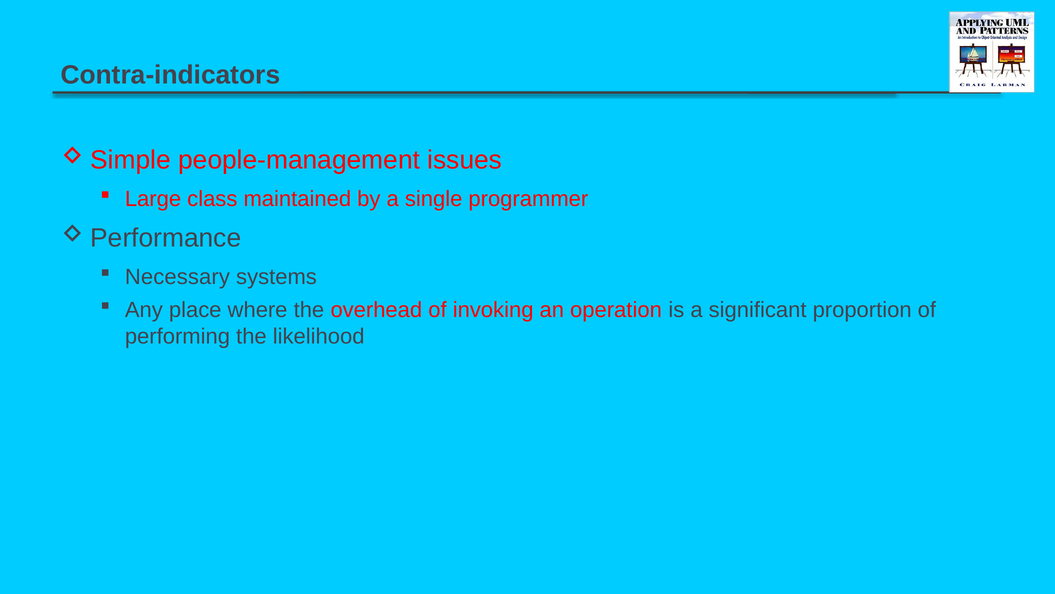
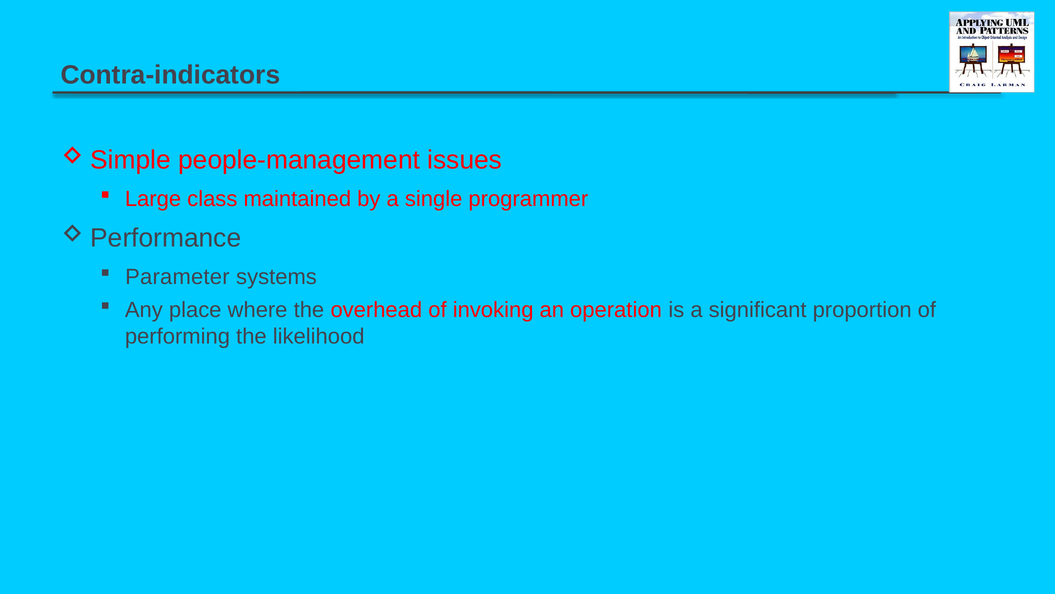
Necessary: Necessary -> Parameter (177, 277)
